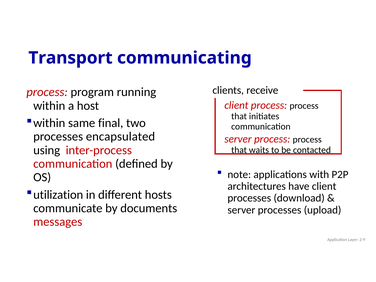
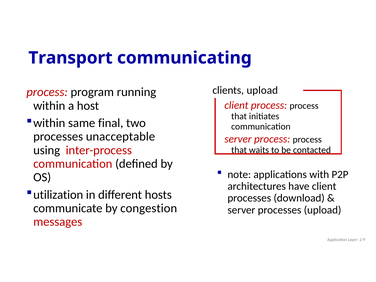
clients receive: receive -> upload (262, 90)
encapsulated: encapsulated -> unacceptable (120, 137)
documents: documents -> congestion (149, 208)
